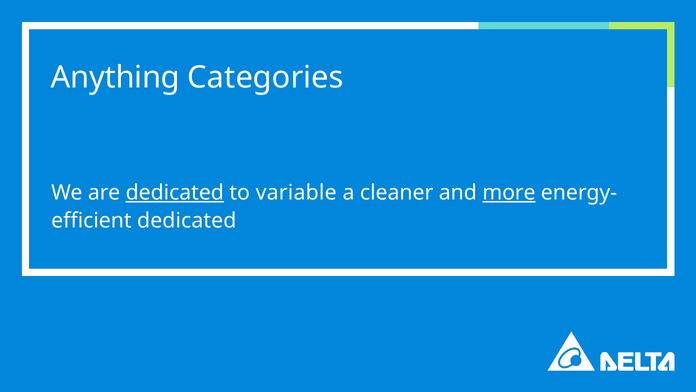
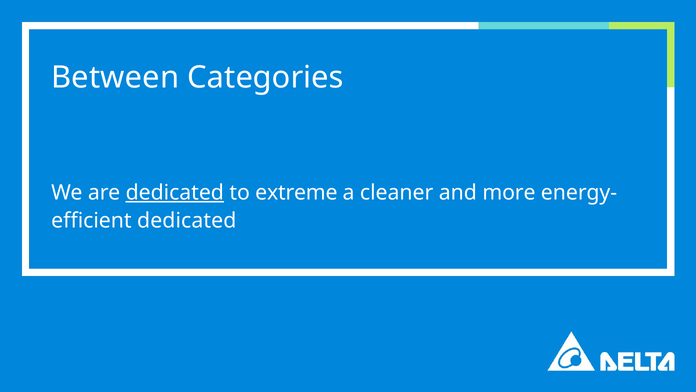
Anything: Anything -> Between (115, 78)
variable: variable -> extreme (296, 192)
more underline: present -> none (509, 192)
